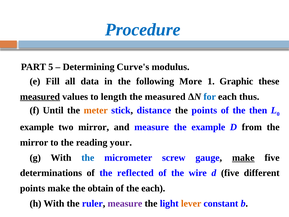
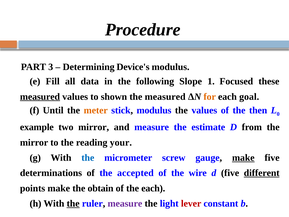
Procedure colour: blue -> black (143, 30)
5: 5 -> 3 (51, 67)
Curve's: Curve's -> Device's (133, 67)
More: More -> Slope (191, 81)
Graphic: Graphic -> Focused (236, 81)
length: length -> shown (114, 97)
for colour: blue -> orange (210, 97)
thus: thus -> goal (249, 97)
stick distance: distance -> modulus (154, 110)
the points: points -> values (204, 110)
the example: example -> estimate (208, 127)
reflected: reflected -> accepted (135, 173)
different underline: none -> present (262, 173)
the underline: none -> present (73, 203)
lever colour: orange -> red (191, 203)
